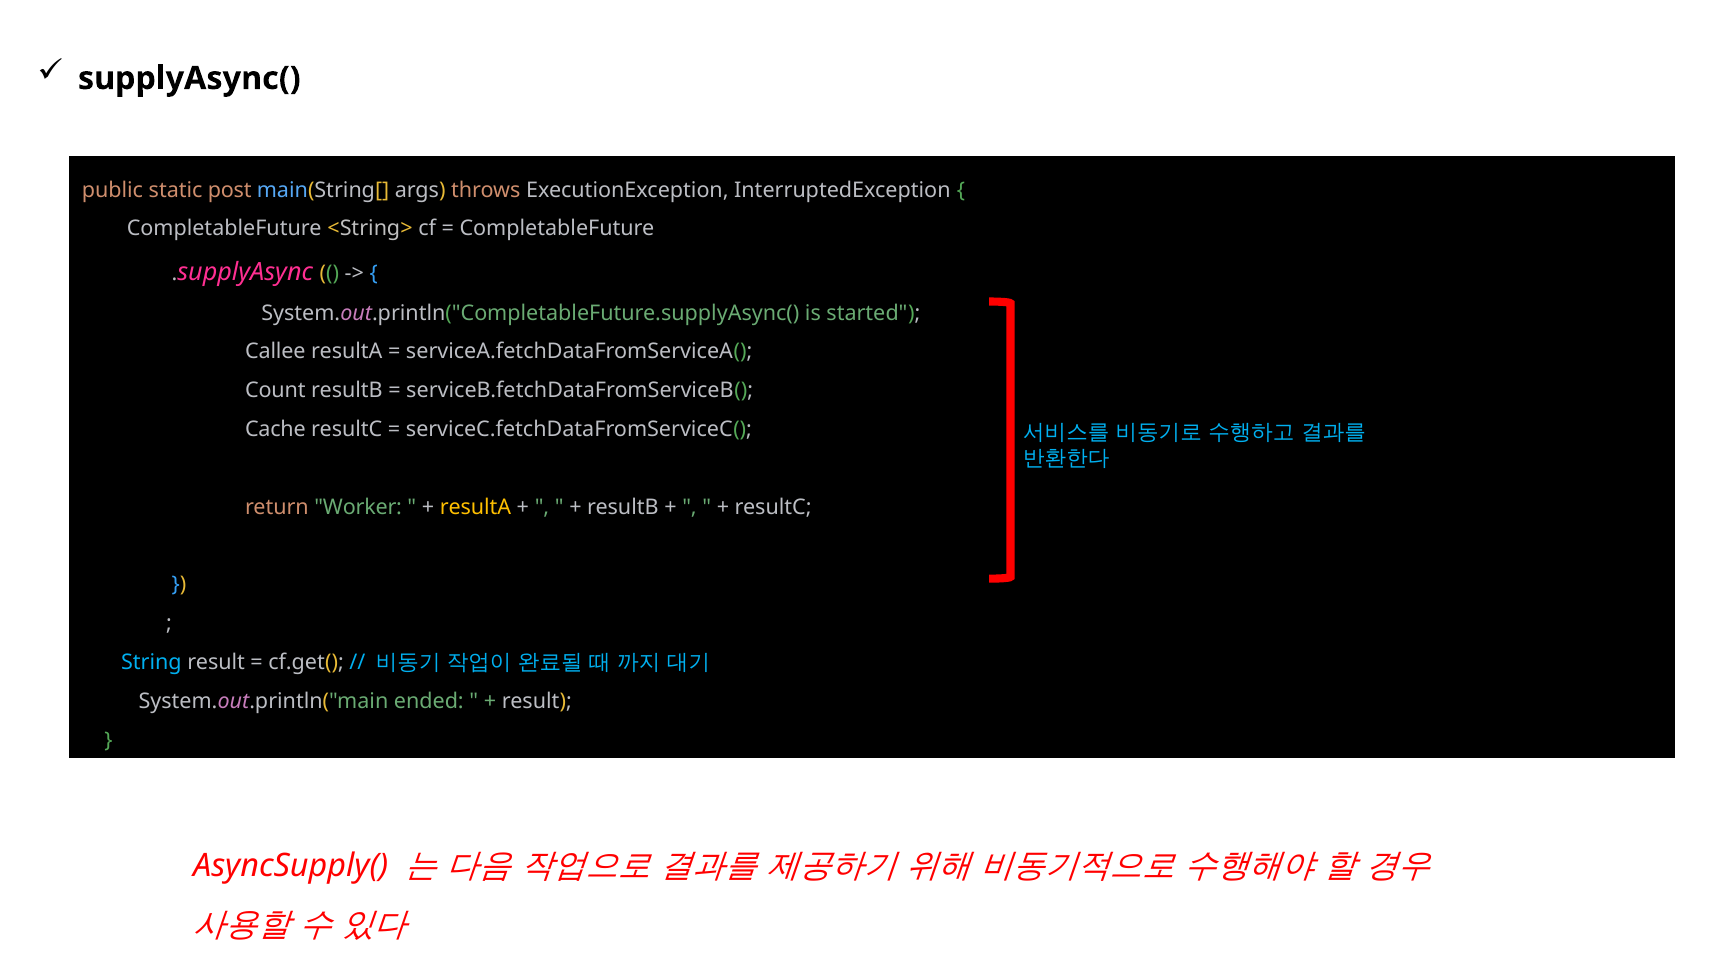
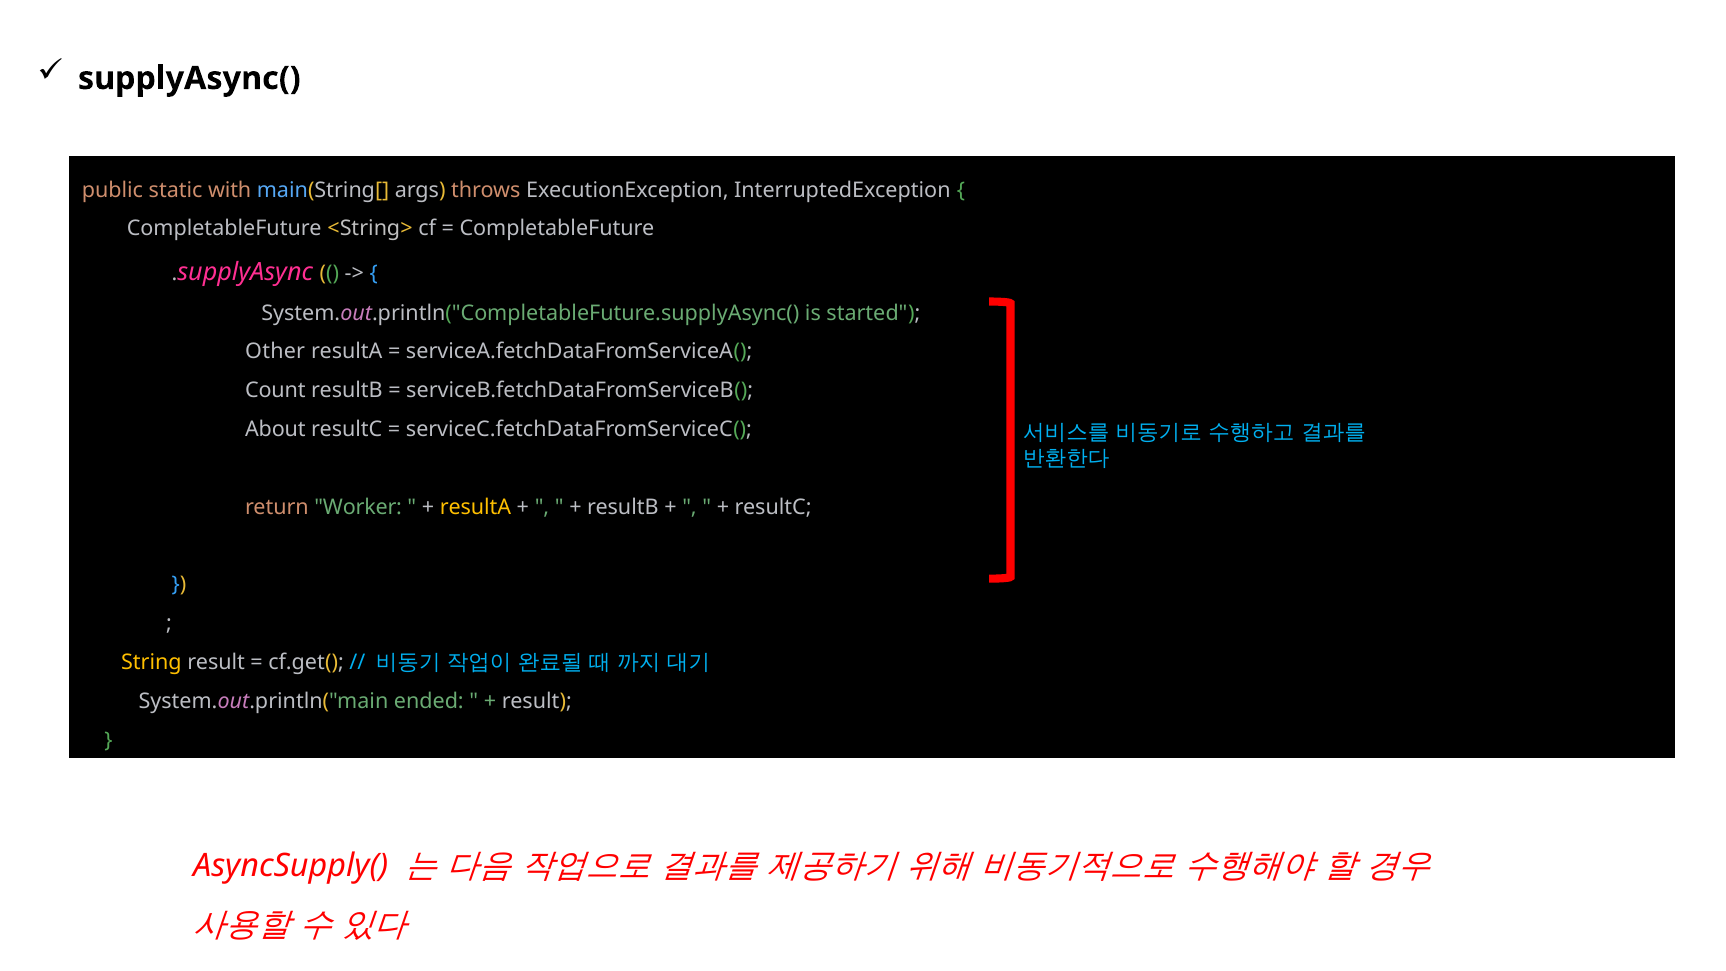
post: post -> with (230, 190)
Callee: Callee -> Other (275, 352)
Cache: Cache -> About (275, 429)
String colour: light blue -> yellow (151, 662)
